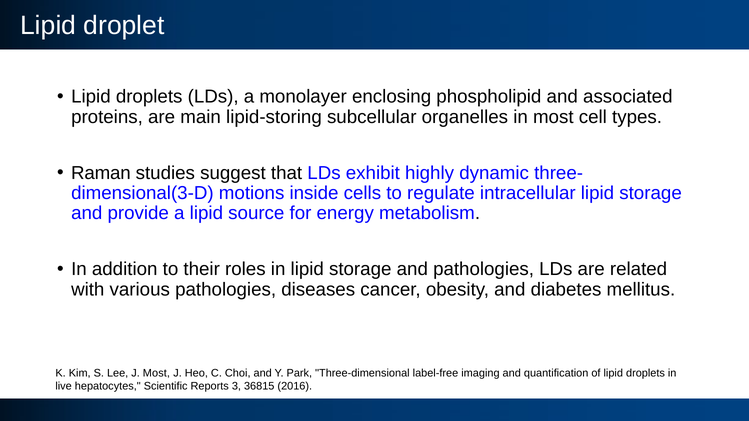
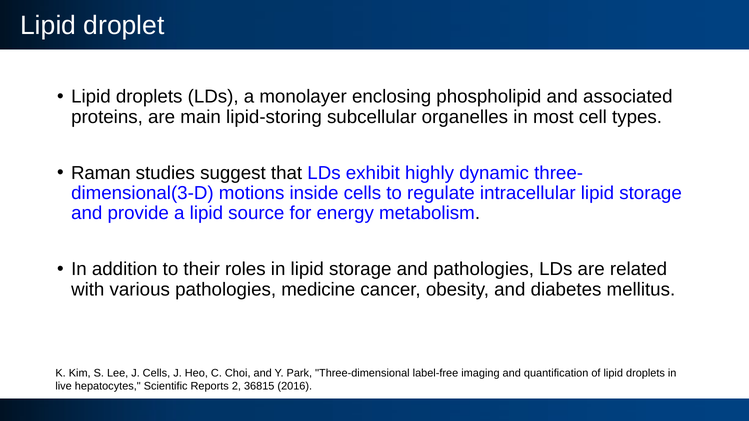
diseases: diseases -> medicine (318, 290)
J Most: Most -> Cells (156, 373)
3: 3 -> 2 (236, 387)
